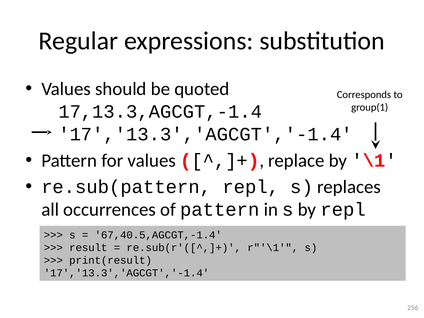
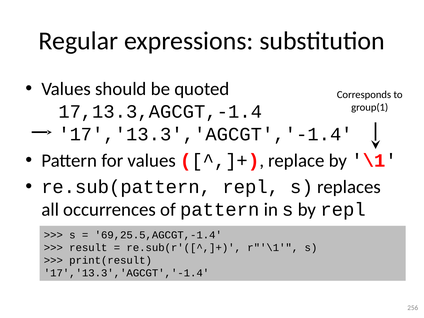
67,40.5,AGCGT,-1.4: 67,40.5,AGCGT,-1.4 -> 69,25.5,AGCGT,-1.4 (158, 235)
